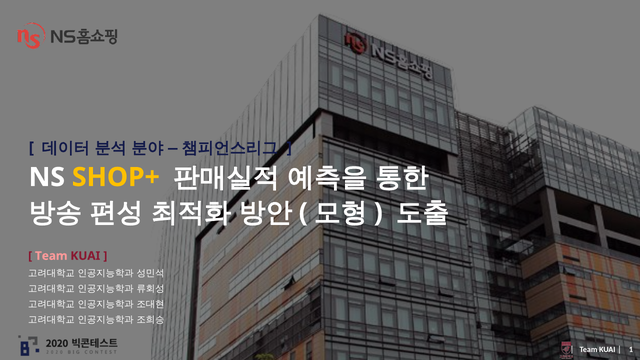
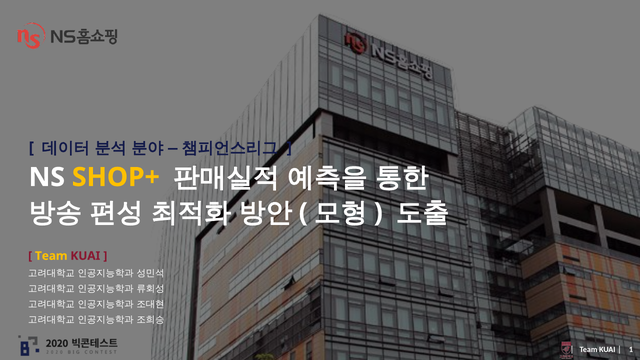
Team colour: pink -> yellow (51, 256)
